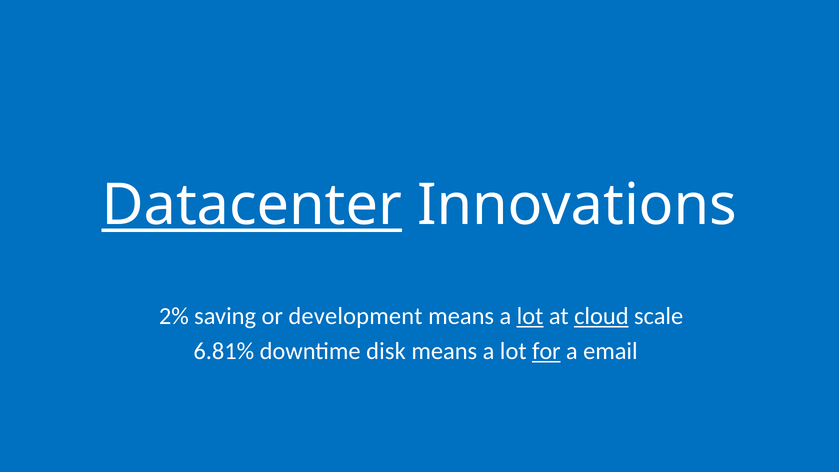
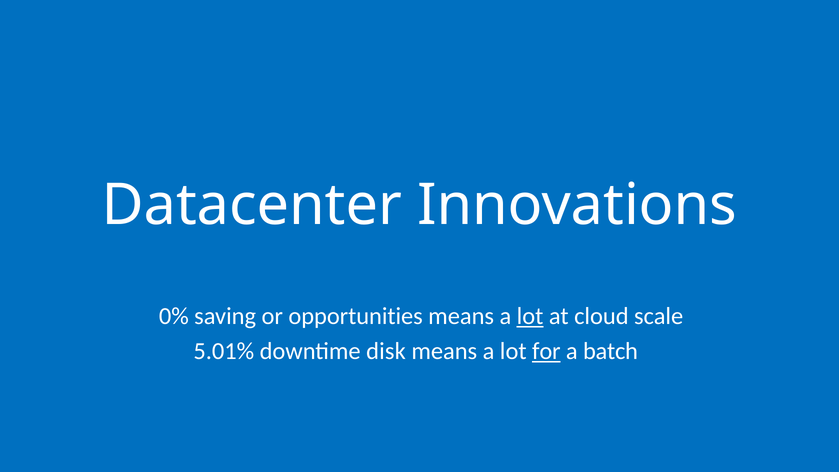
Datacenter underline: present -> none (252, 205)
2%: 2% -> 0% (174, 316)
development: development -> opportunities (356, 316)
cloud underline: present -> none (601, 316)
6.81%: 6.81% -> 5.01% (224, 351)
email: email -> batch (610, 351)
